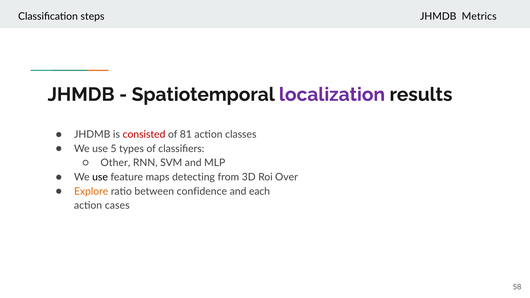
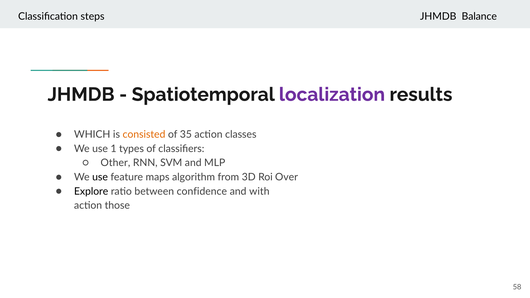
Metrics: Metrics -> Balance (479, 16)
JHDMB: JHDMB -> WHICH (92, 135)
consisted colour: red -> orange (144, 135)
81: 81 -> 35 (186, 135)
5: 5 -> 1 (113, 149)
detecting: detecting -> algorithm (194, 177)
Explore colour: orange -> black (91, 191)
each: each -> with (259, 191)
cases: cases -> those (117, 206)
